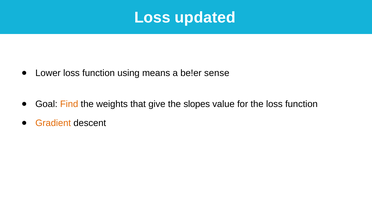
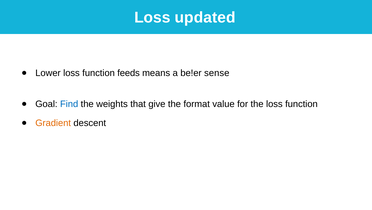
using: using -> feeds (129, 73)
Find colour: orange -> blue (69, 104)
slopes: slopes -> format (197, 104)
